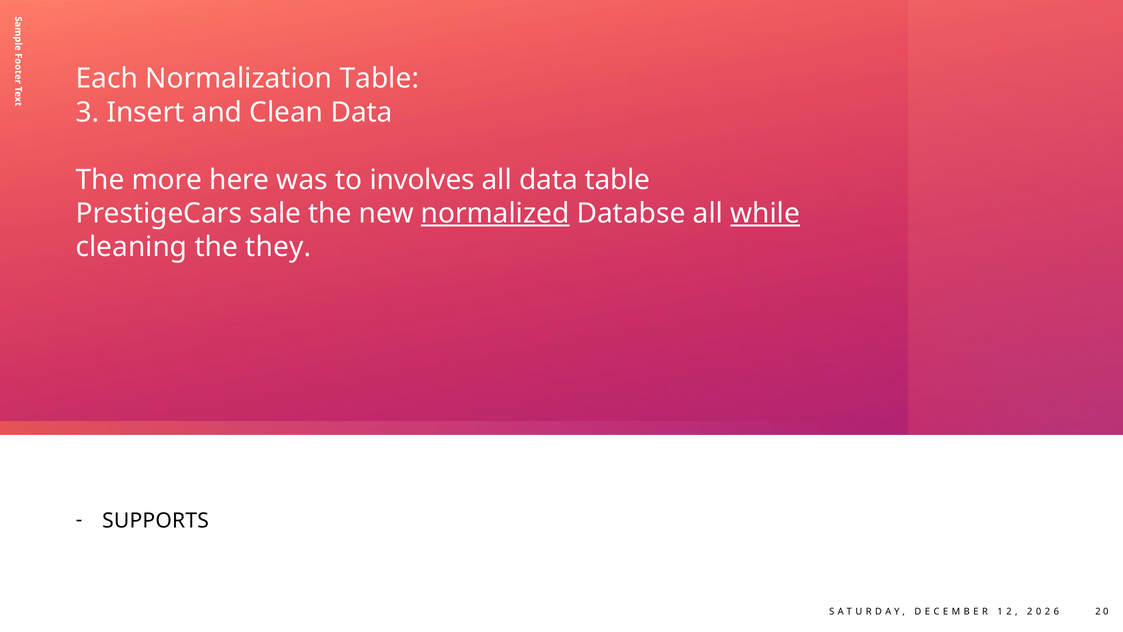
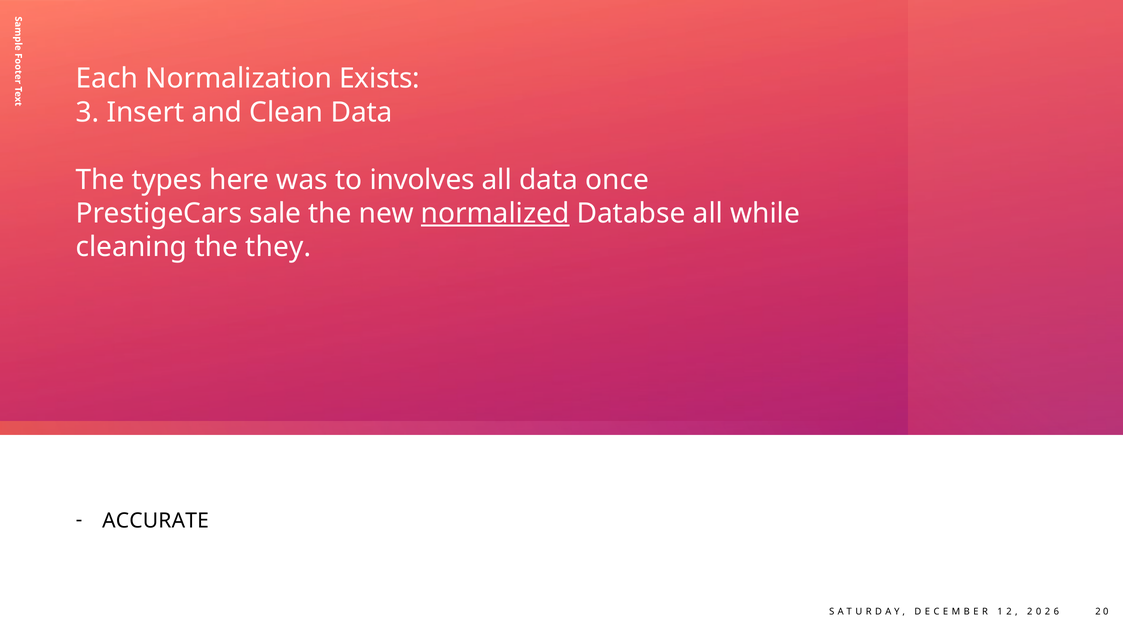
Normalization Table: Table -> Exists (379, 79)
more: more -> types (167, 180)
data table: table -> once (617, 180)
while underline: present -> none (765, 213)
SUPPORTS: SUPPORTS -> ACCURATE (156, 521)
